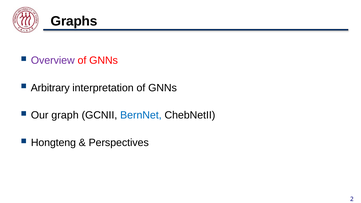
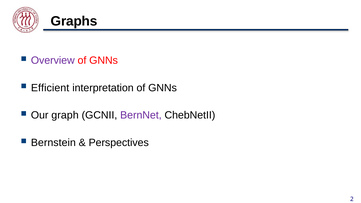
Arbitrary: Arbitrary -> Efficient (50, 88)
BernNet colour: blue -> purple (141, 115)
Hongteng: Hongteng -> Bernstein (53, 143)
